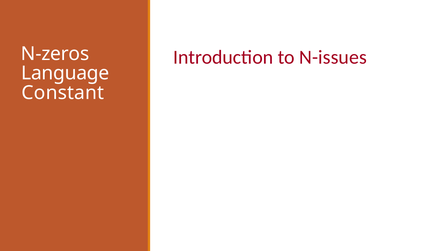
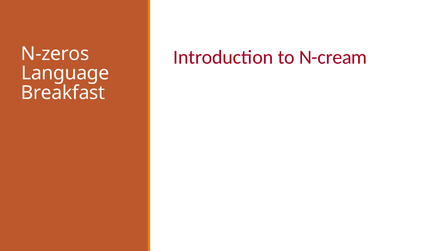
N-issues: N-issues -> N-cream (333, 57)
Constant: Constant -> Breakfast (63, 93)
